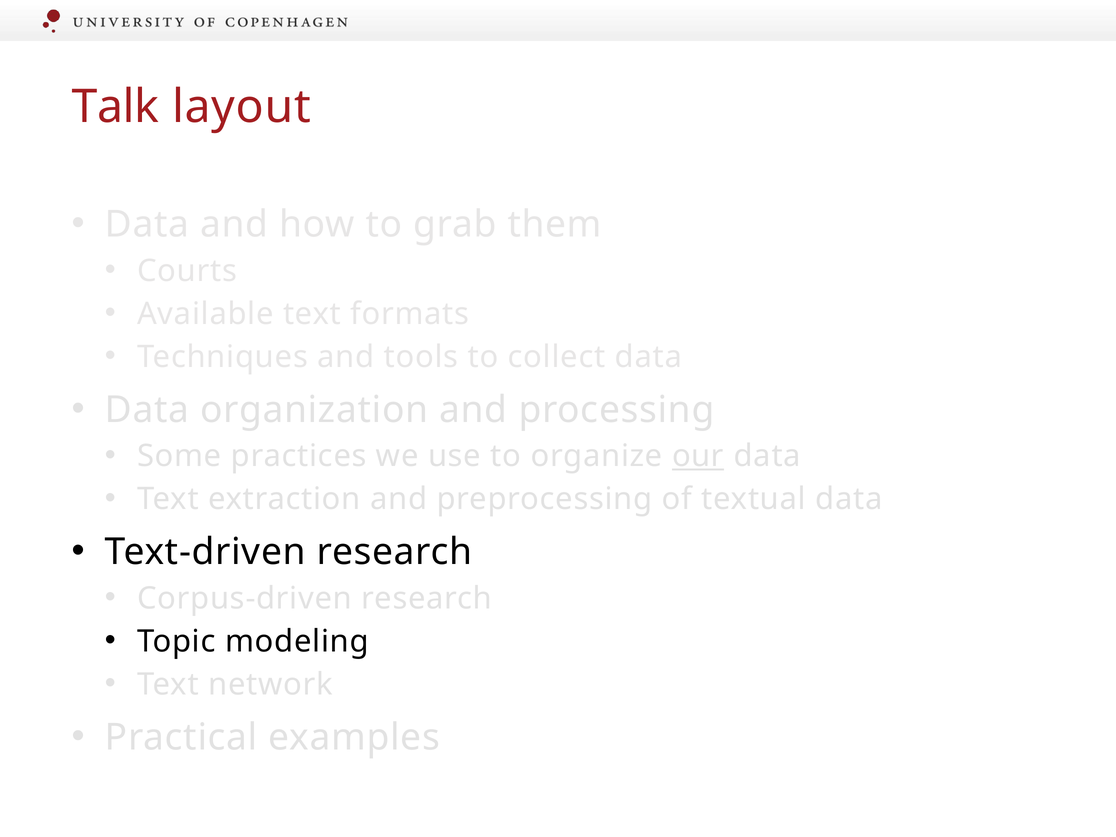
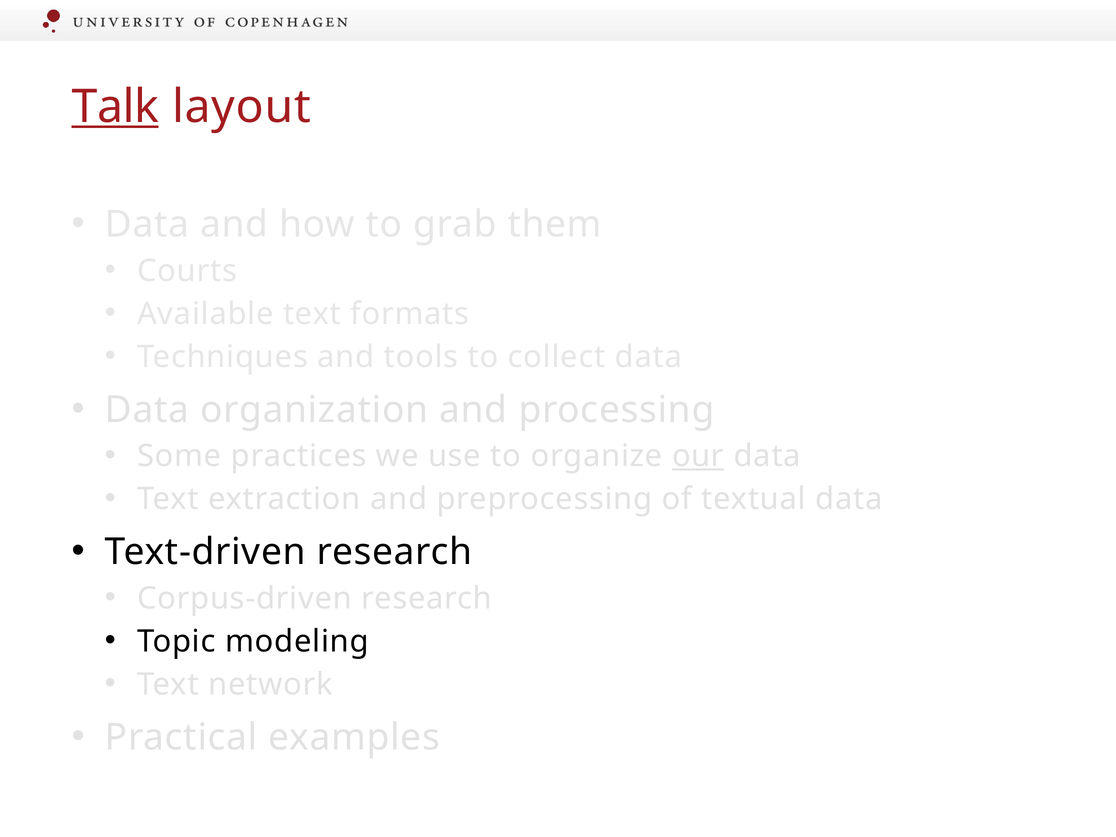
Talk underline: none -> present (115, 107)
